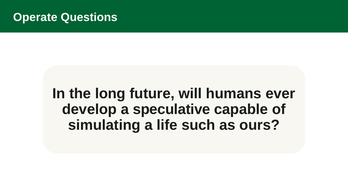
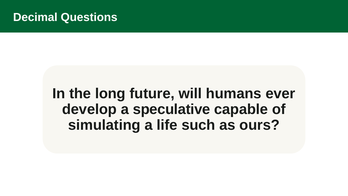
Operate: Operate -> Decimal (35, 17)
